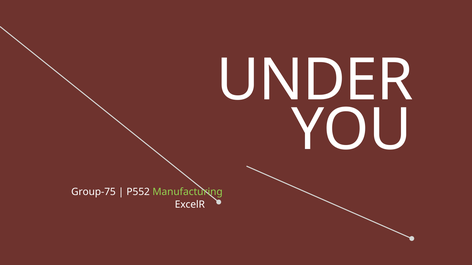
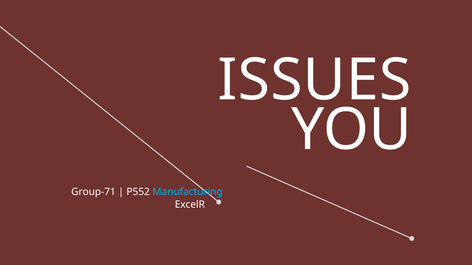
UNDER: UNDER -> ISSUES (314, 80)
Group-75: Group-75 -> Group-71 (93, 192)
Manufacturing colour: light green -> light blue (188, 192)
